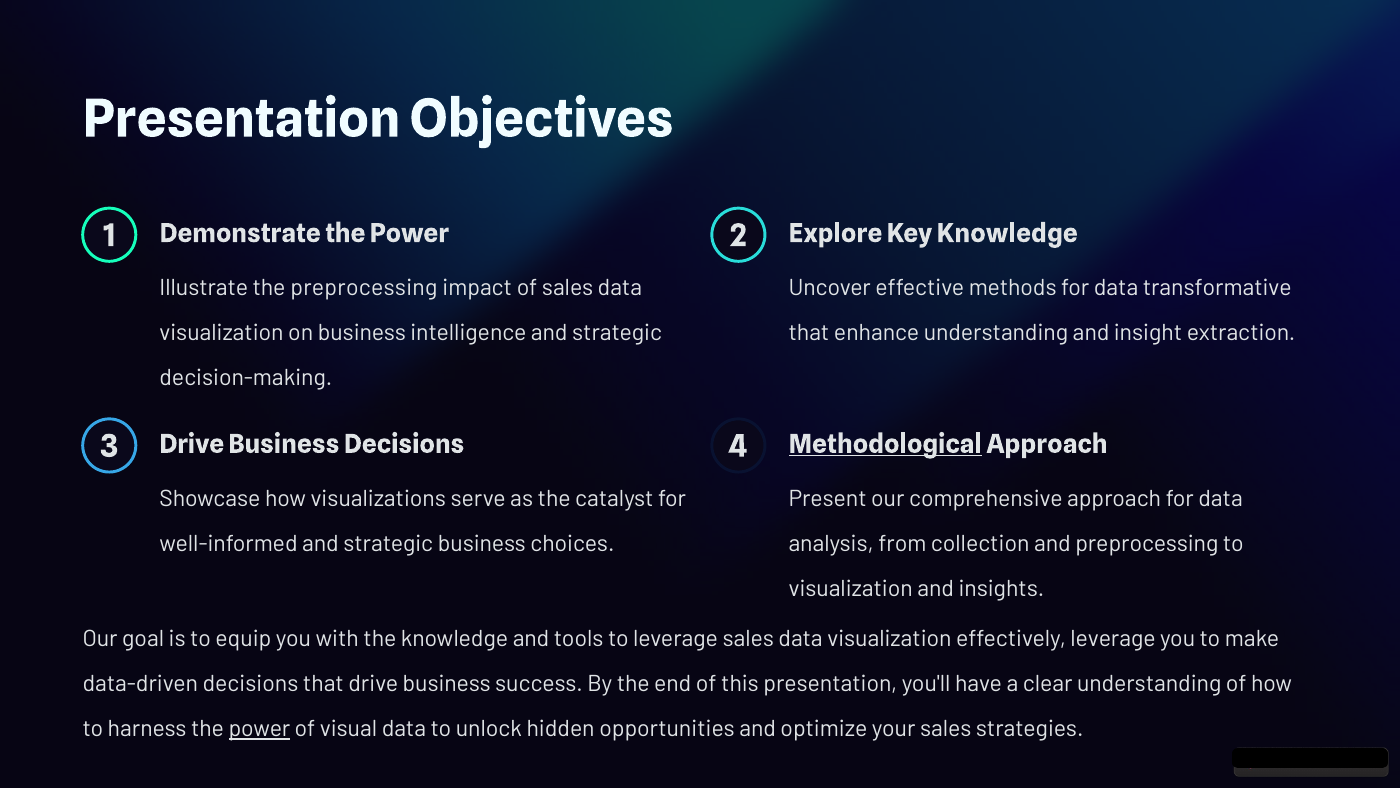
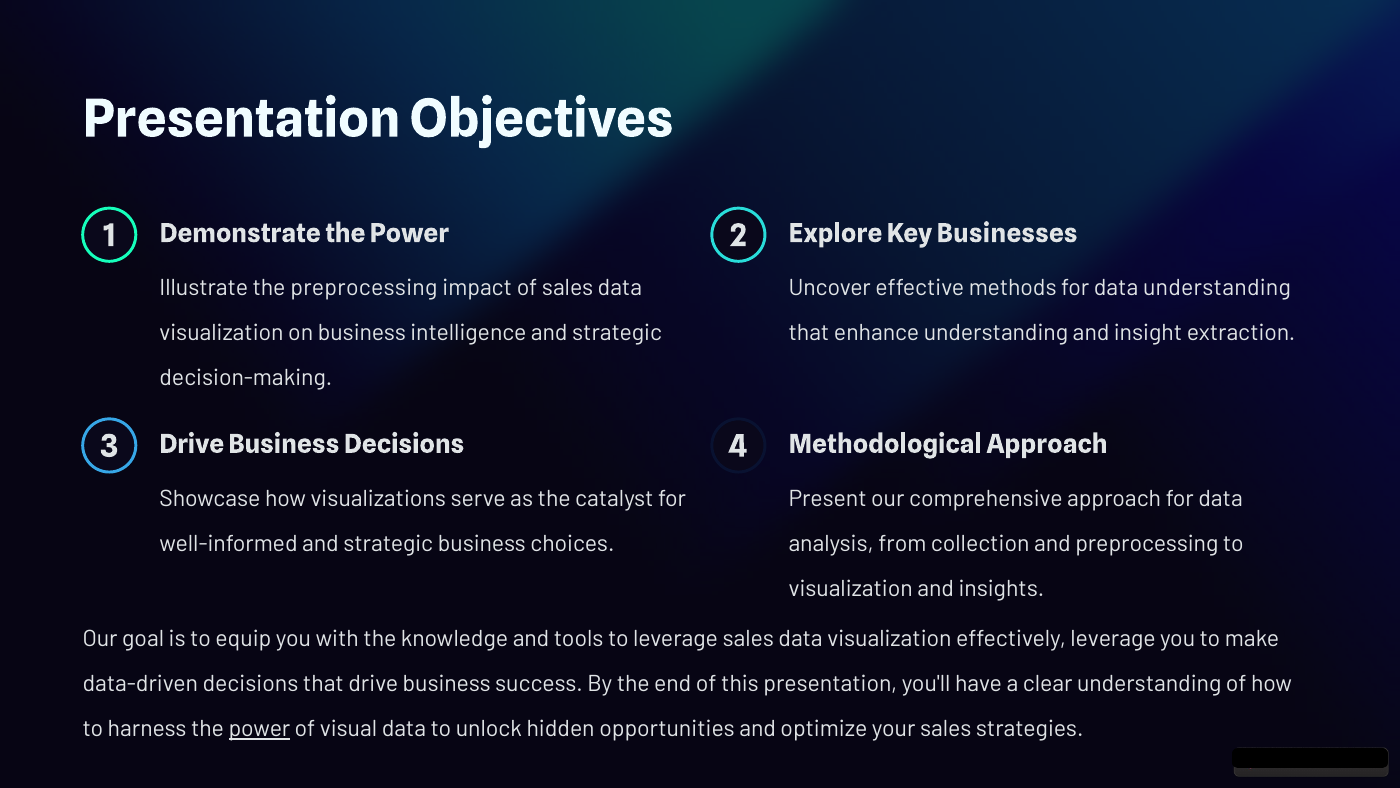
Key Knowledge: Knowledge -> Businesses (1007, 233)
data transformative: transformative -> understanding (1217, 288)
Methodological underline: present -> none (885, 444)
